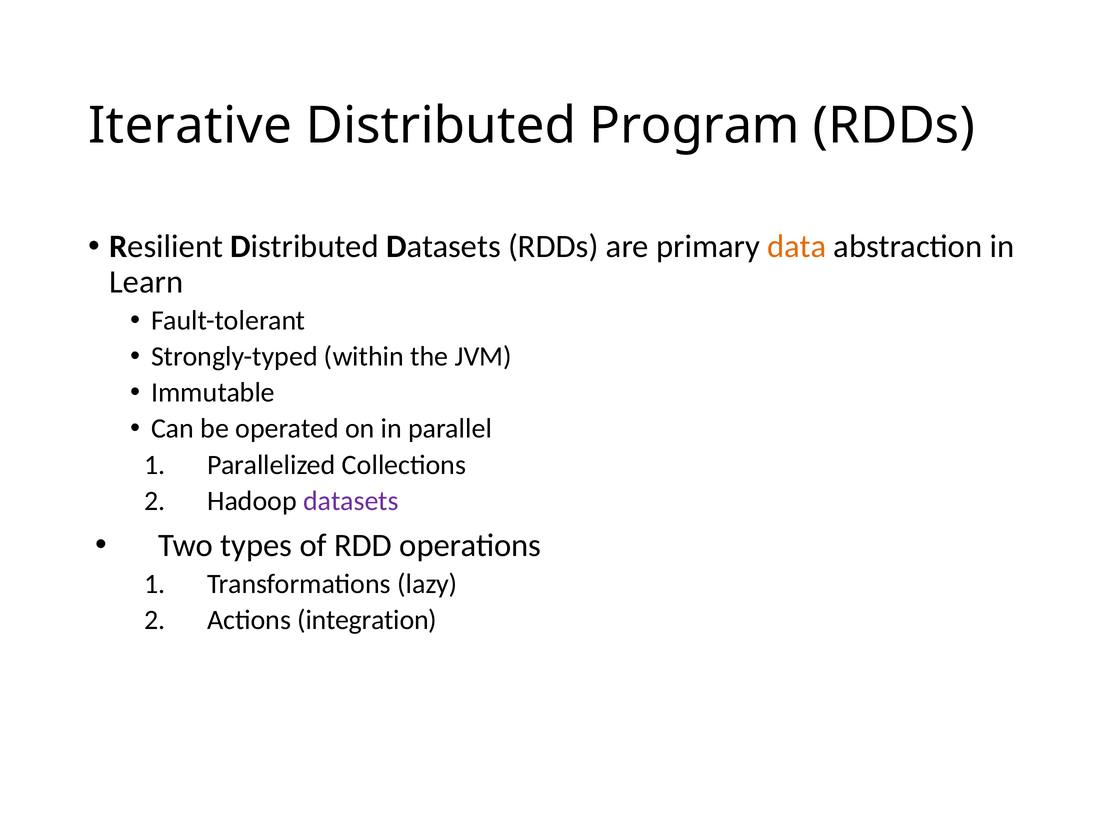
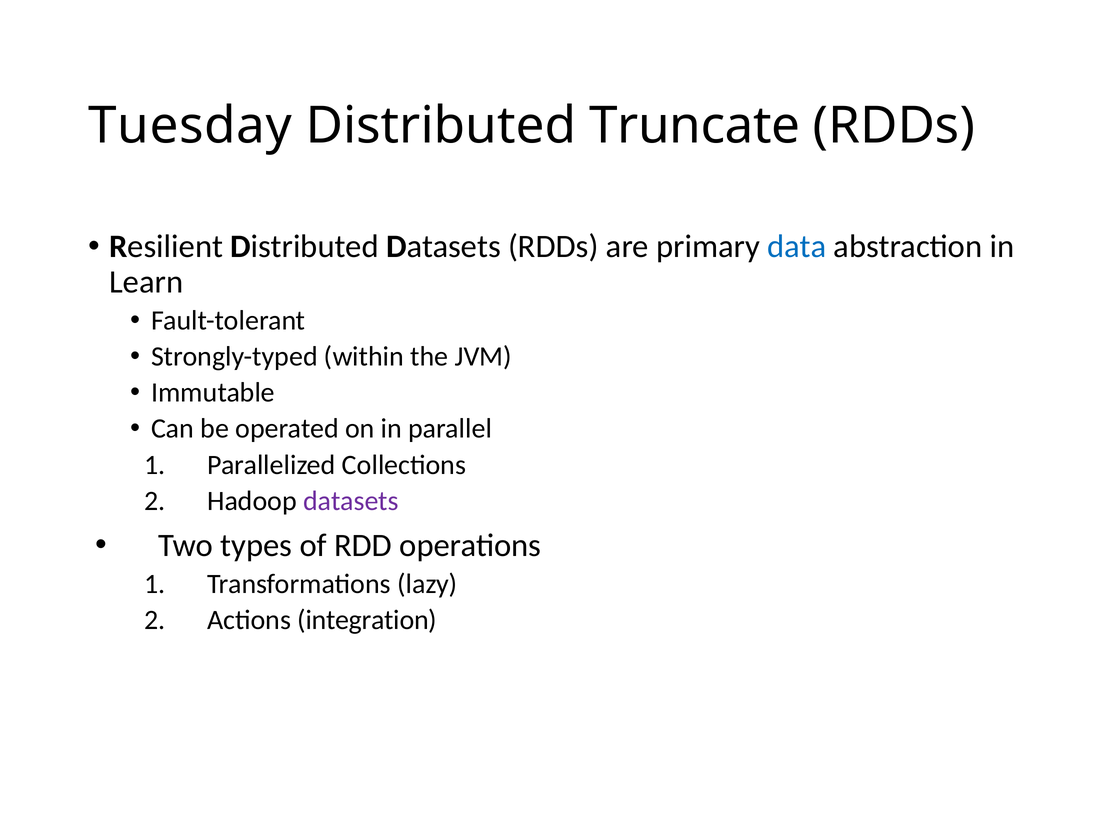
Iterative: Iterative -> Tuesday (190, 126)
Program: Program -> Truncate (695, 126)
data colour: orange -> blue (797, 247)
